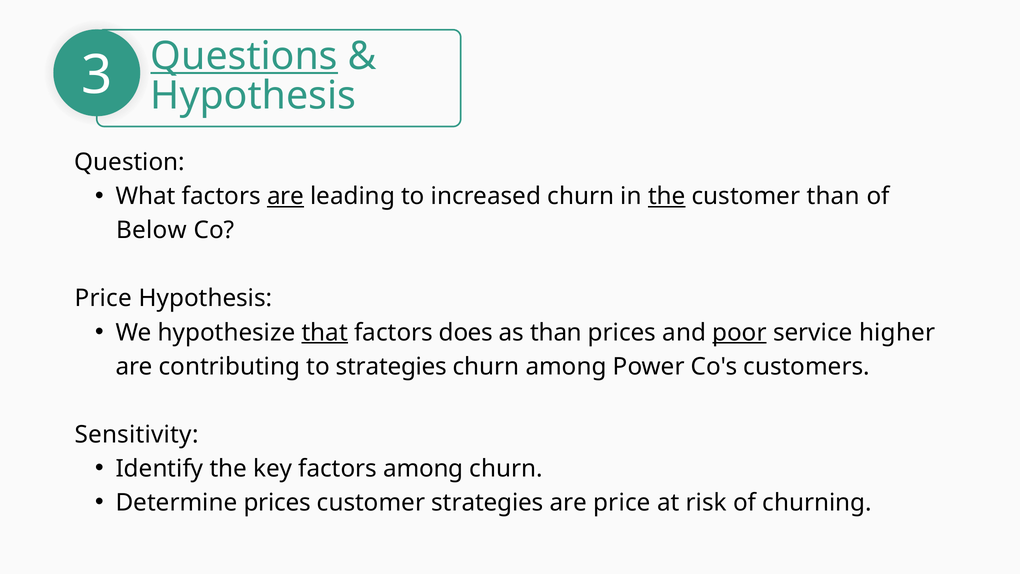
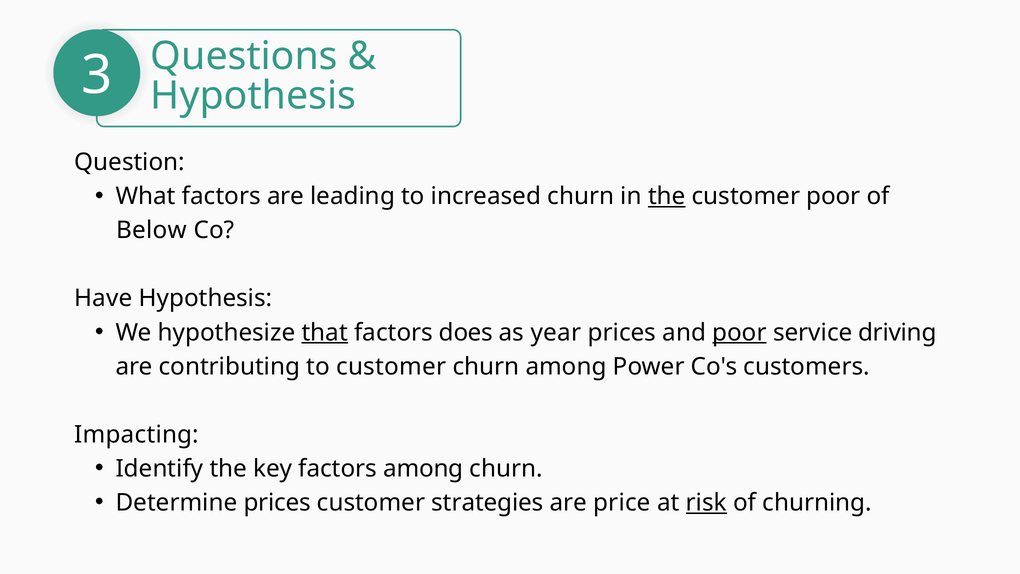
Questions underline: present -> none (244, 56)
are underline: present -> none (286, 196)
customer than: than -> poor (833, 196)
Price: Price -> Have (103, 298)
as than: than -> year (556, 332)
higher: higher -> driving (897, 332)
to strategies: strategies -> customer (391, 366)
Sensitivity: Sensitivity -> Impacting (137, 434)
risk underline: none -> present (706, 502)
